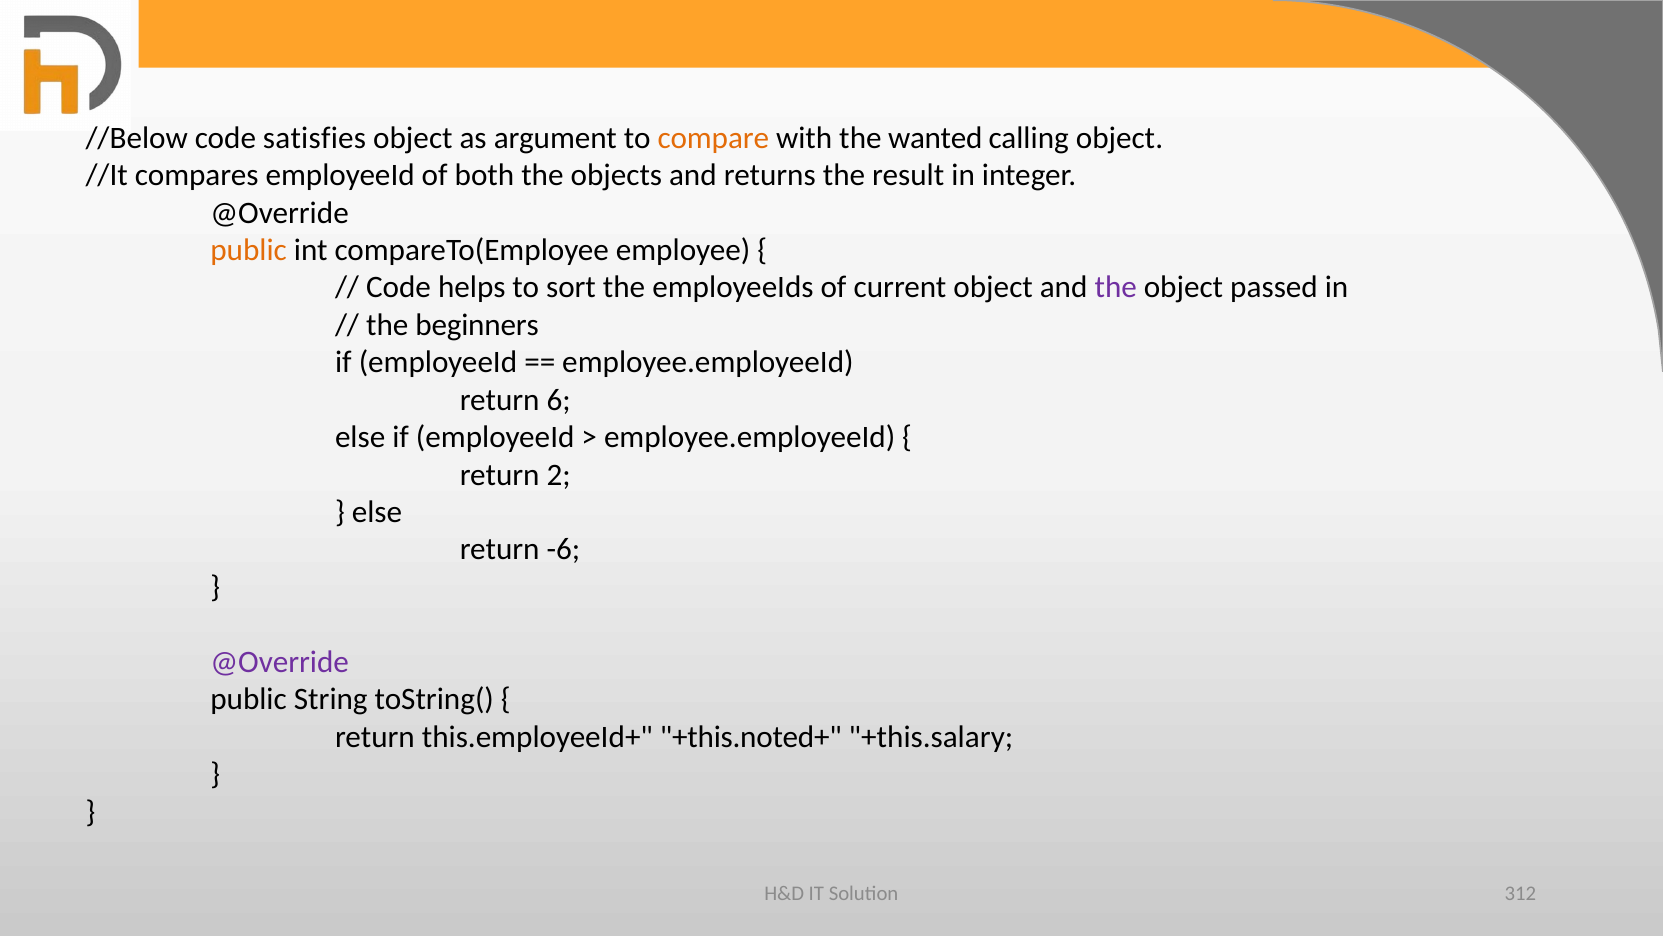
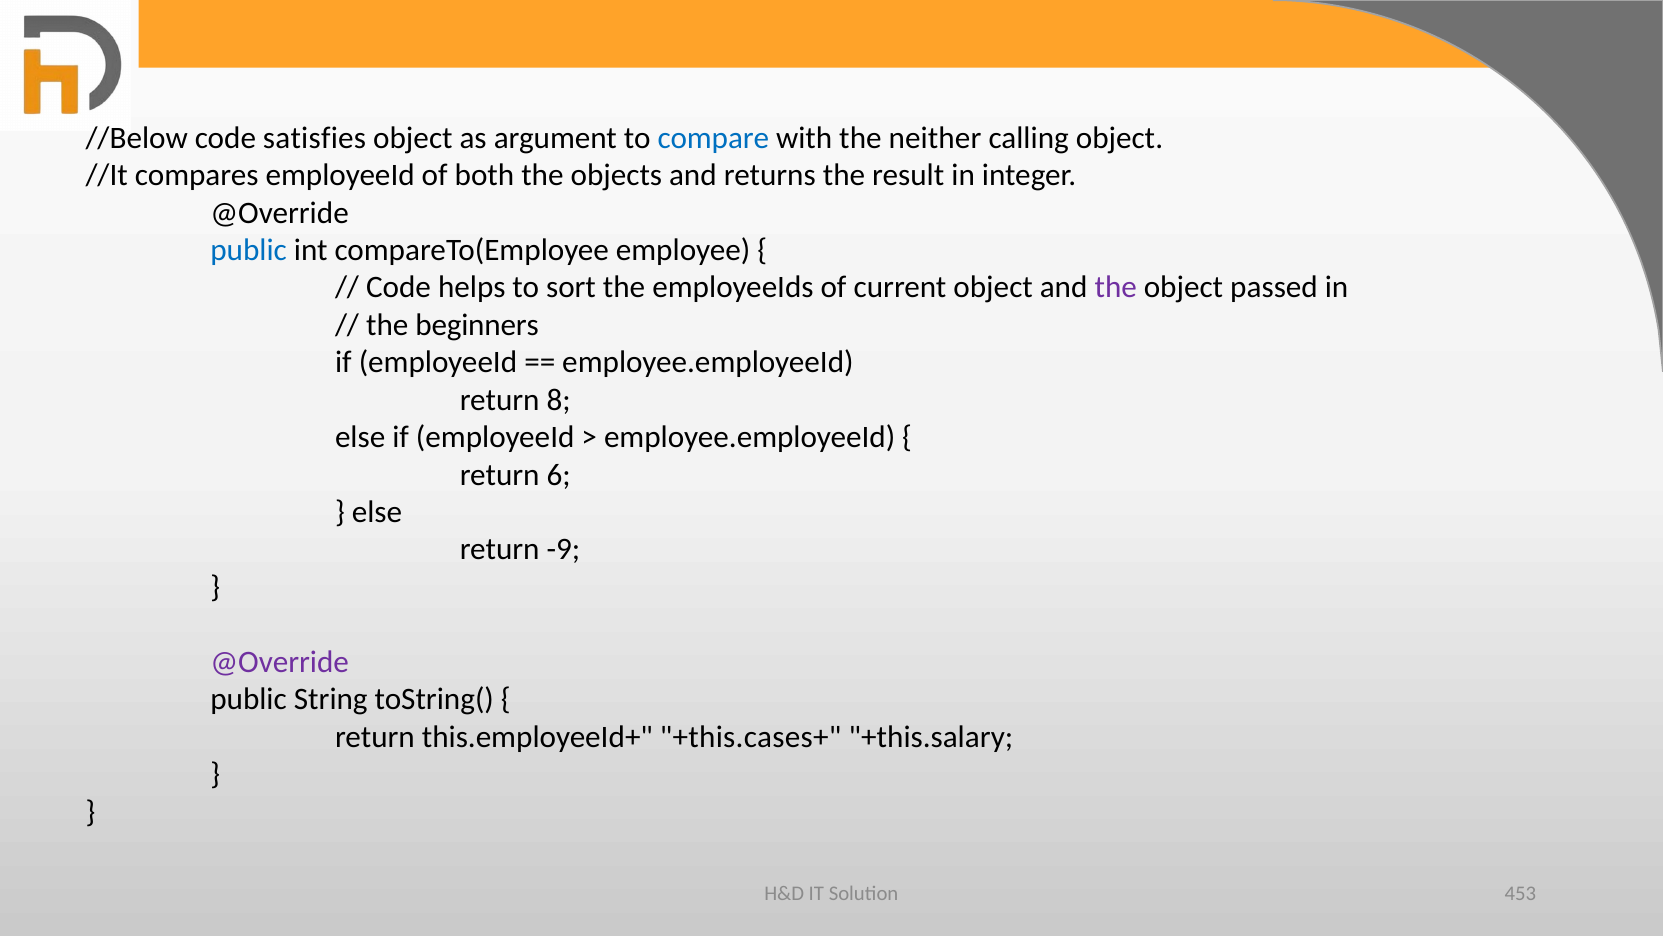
compare colour: orange -> blue (713, 138)
wanted: wanted -> neither (935, 138)
public colour: orange -> blue (249, 250)
6: 6 -> 8 (559, 400)
2: 2 -> 6 (559, 475)
-6: -6 -> -9 (563, 549)
+this.noted+: +this.noted+ -> +this.cases+ (751, 736)
312: 312 -> 453 (1520, 893)
